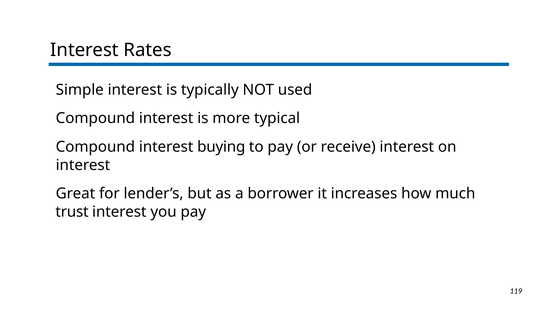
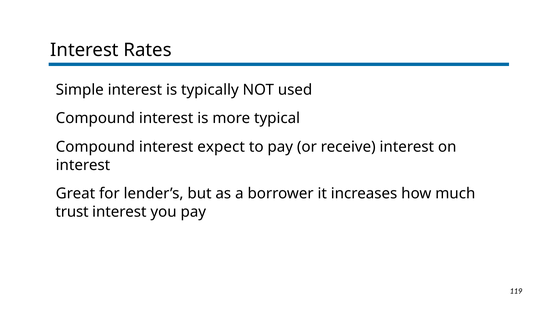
buying: buying -> expect (221, 147)
